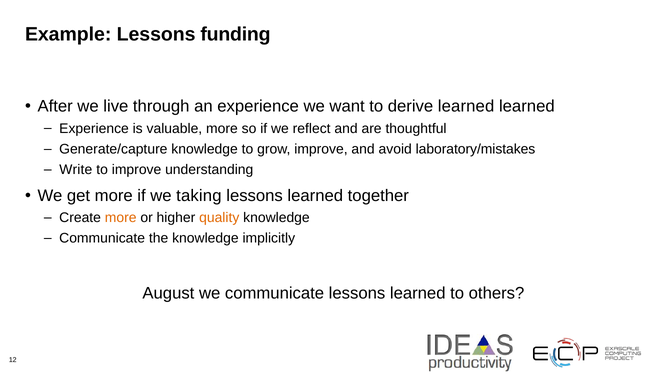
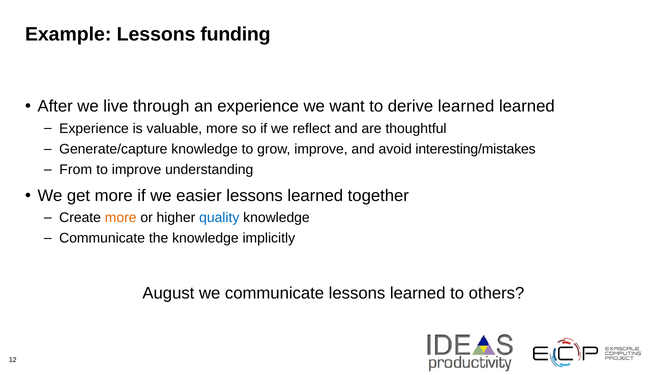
laboratory/mistakes: laboratory/mistakes -> interesting/mistakes (476, 149)
Write: Write -> From (76, 170)
taking: taking -> easier (199, 196)
quality colour: orange -> blue (219, 218)
